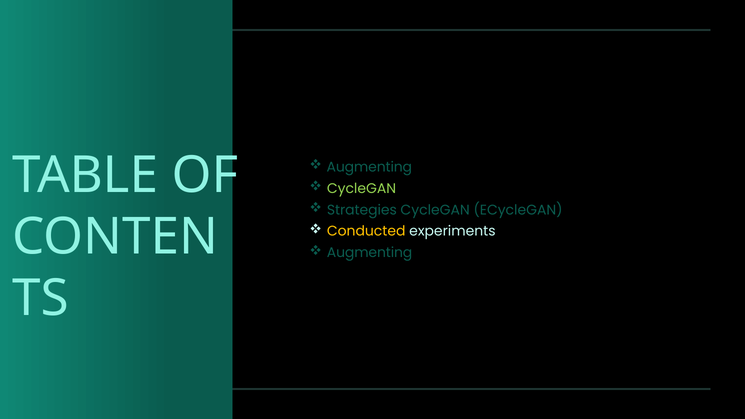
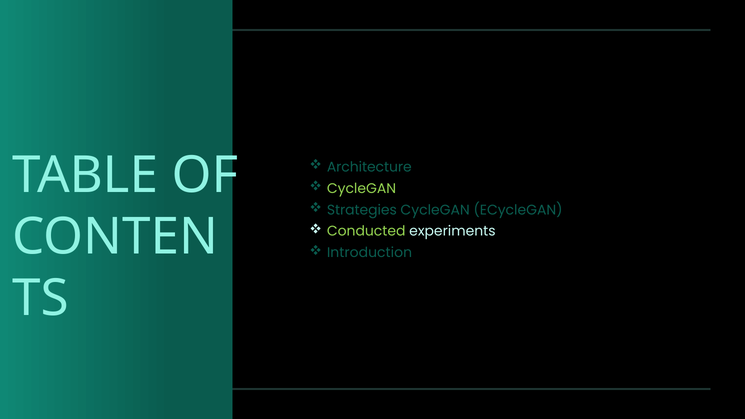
Augmenting: Augmenting -> Architecture (369, 167)
Conducted colour: yellow -> light green (366, 231)
Augmenting: Augmenting -> Introduction (370, 253)
